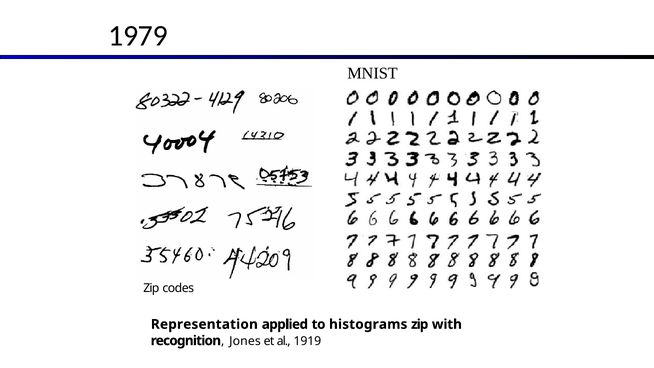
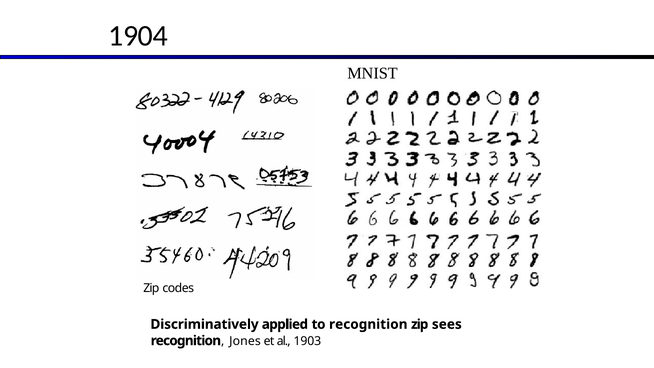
1979: 1979 -> 1904 (138, 36)
Representation: Representation -> Discriminatively (205, 324)
to histograms: histograms -> recognition (368, 324)
with: with -> sees (447, 324)
1919: 1919 -> 1903 (307, 341)
